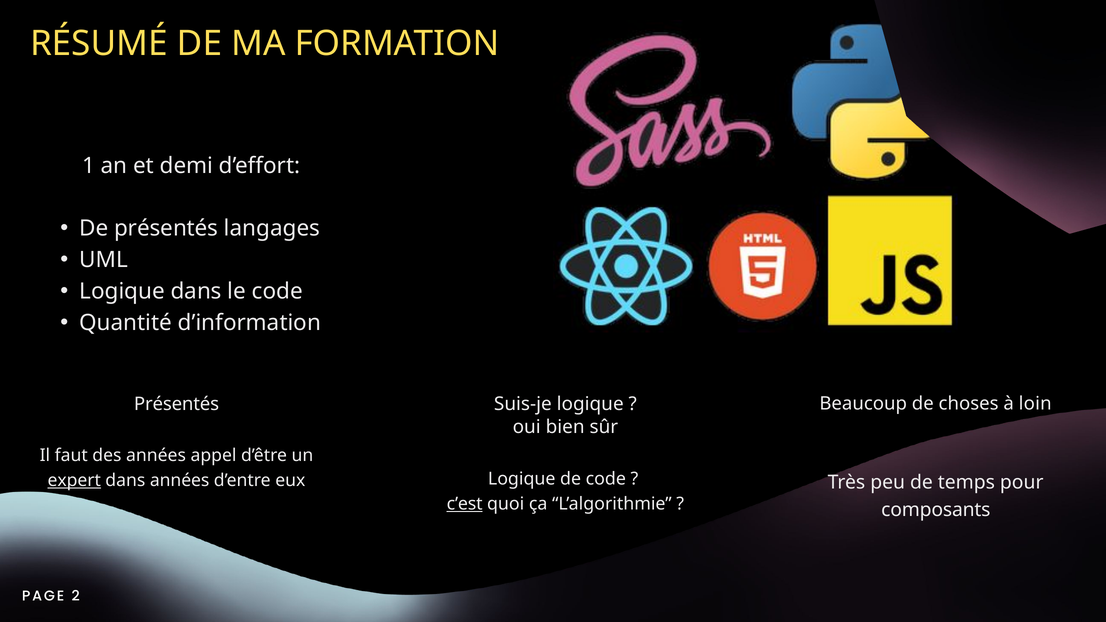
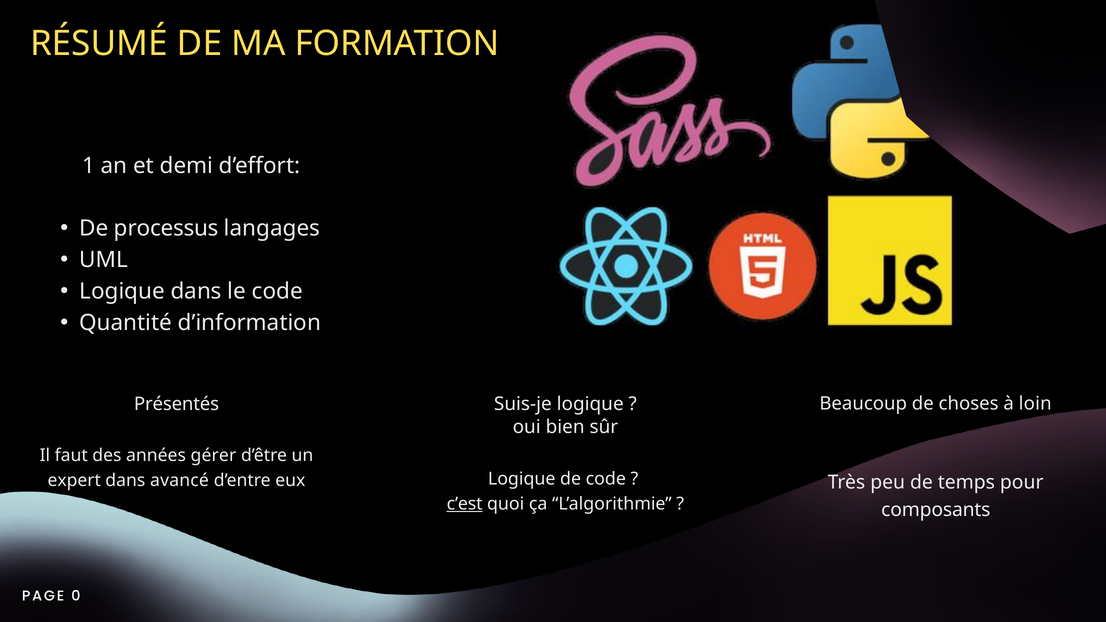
De présentés: présentés -> processus (166, 229)
appel: appel -> gérer (213, 456)
expert underline: present -> none (74, 480)
dans années: années -> avancé (180, 480)
2: 2 -> 0 (76, 596)
